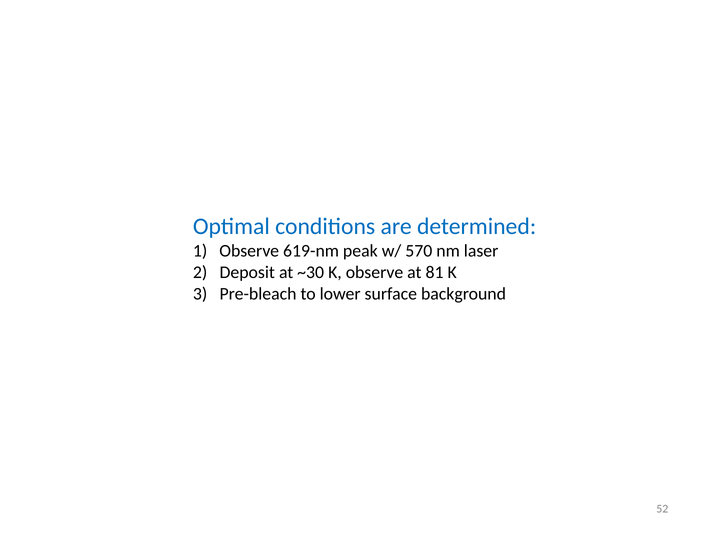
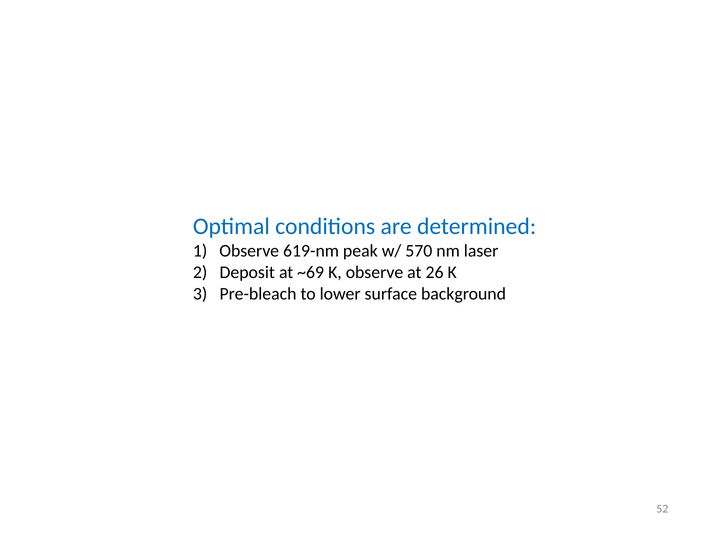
~30: ~30 -> ~69 (311, 273)
81: 81 -> 26 (435, 273)
